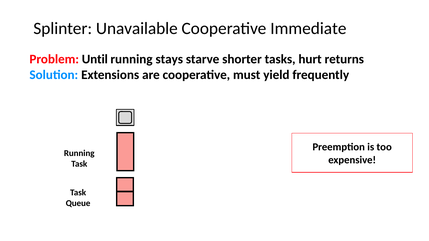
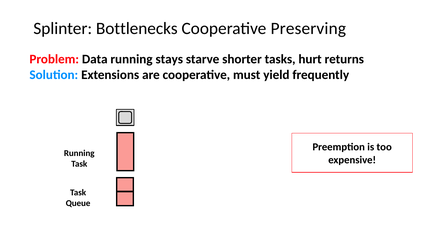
Unavailable: Unavailable -> Bottlenecks (137, 29)
Immediate: Immediate -> Preserving (308, 29)
Until: Until -> Data (95, 59)
